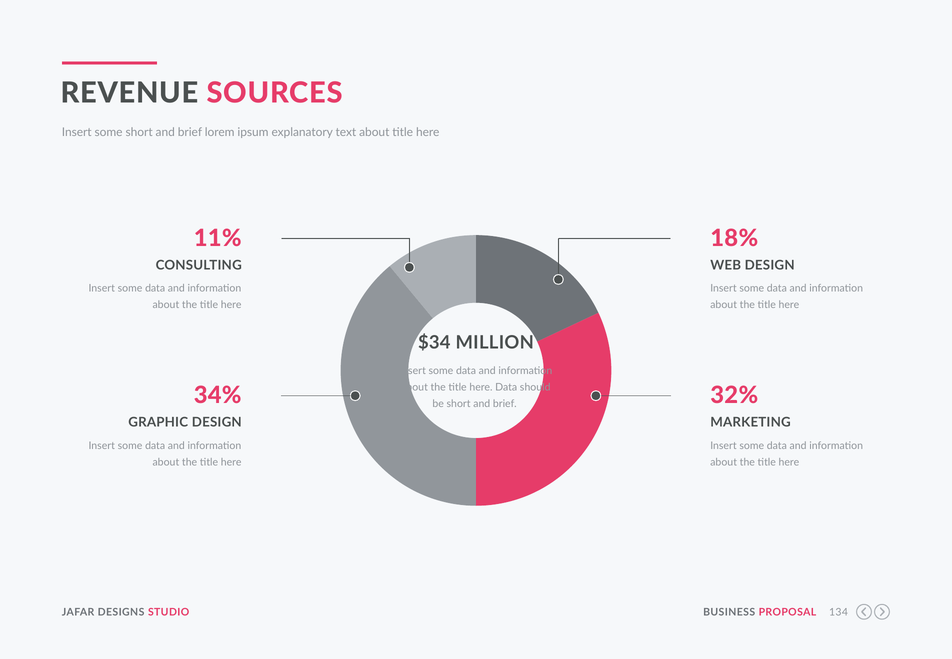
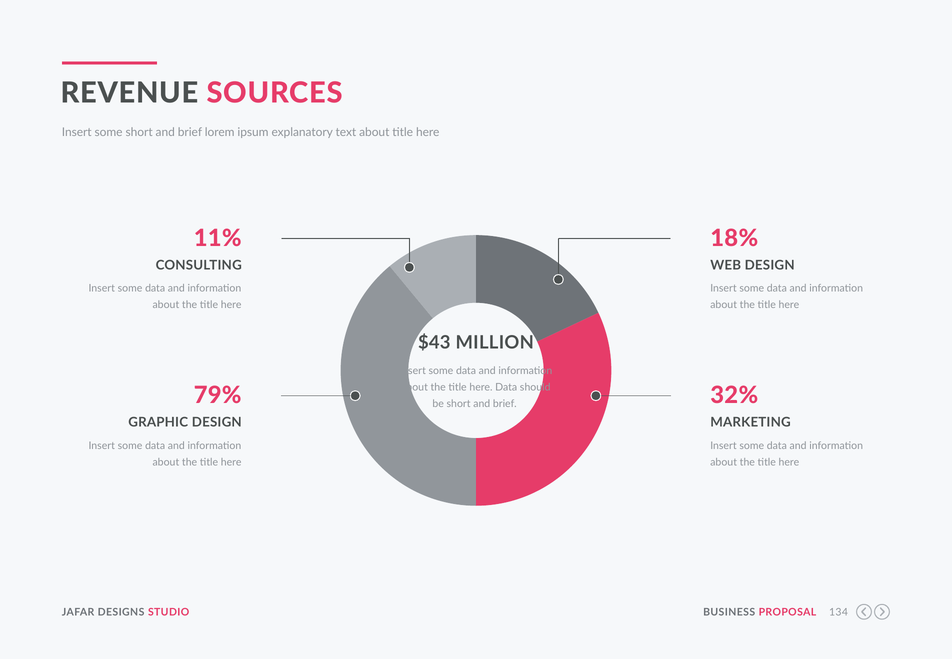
$34: $34 -> $43 (434, 343)
34%: 34% -> 79% (218, 395)
